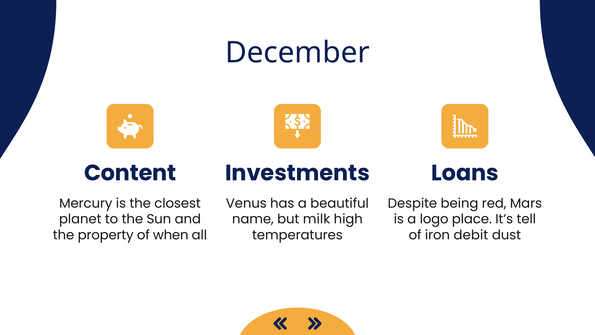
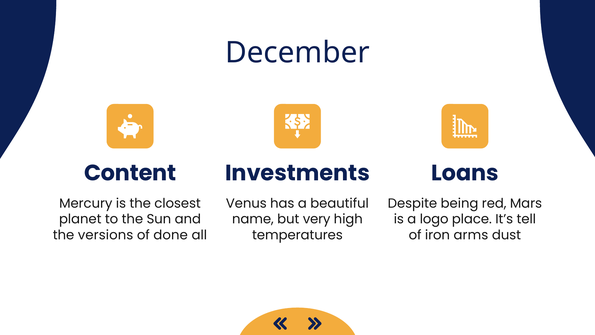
milk: milk -> very (317, 219)
property: property -> versions (106, 235)
when: when -> done (171, 235)
debit: debit -> arms (471, 235)
